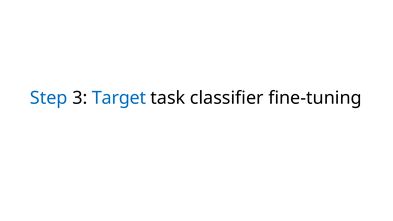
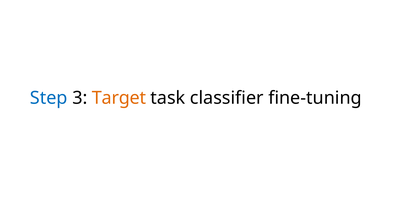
Target colour: blue -> orange (119, 98)
